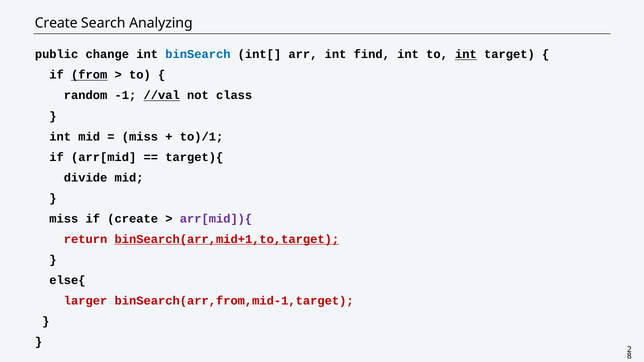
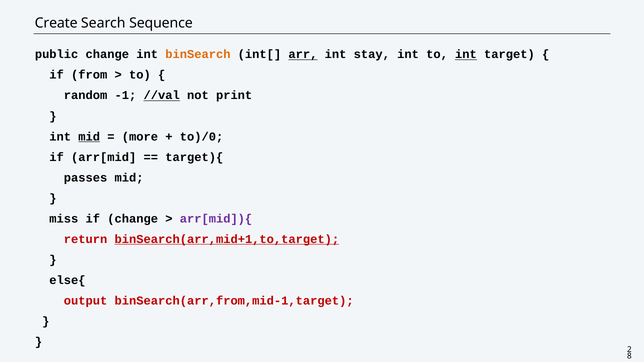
Analyzing: Analyzing -> Sequence (161, 23)
binSearch colour: blue -> orange (198, 55)
arr underline: none -> present (303, 55)
find: find -> stay (372, 55)
from underline: present -> none (89, 75)
class: class -> print (234, 96)
mid underline: none -> present (89, 137)
miss: miss -> more (140, 137)
to)/1: to)/1 -> to)/0 (202, 137)
divide: divide -> passes (86, 178)
if create: create -> change (133, 219)
larger: larger -> output (86, 301)
